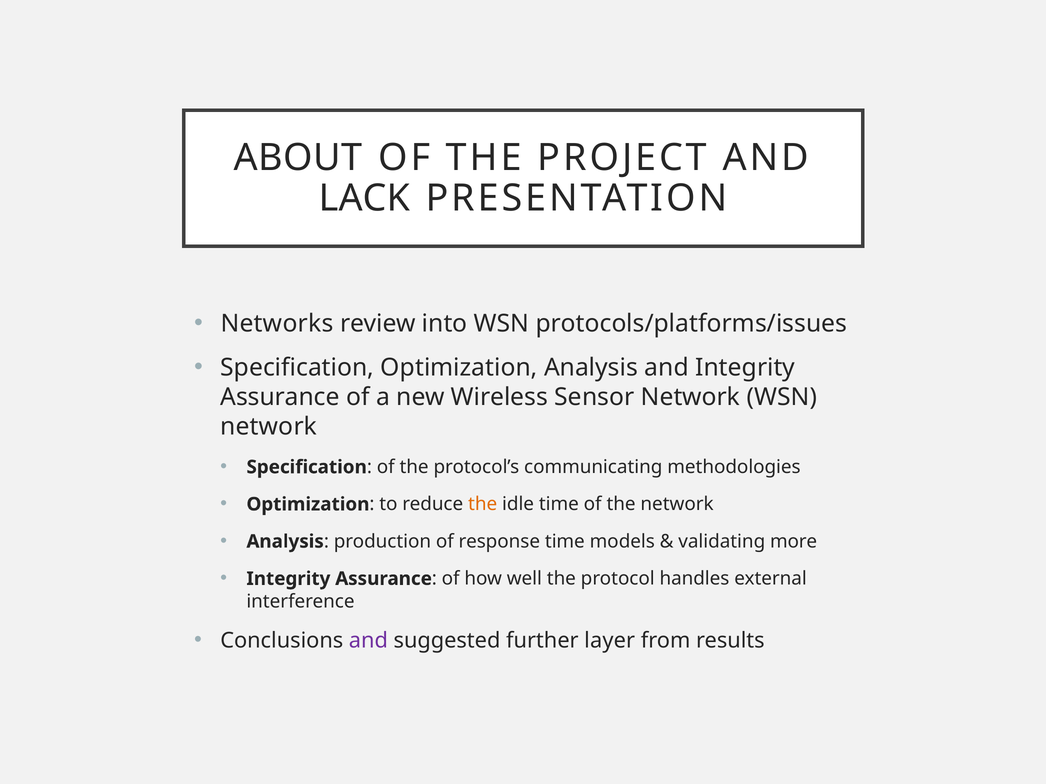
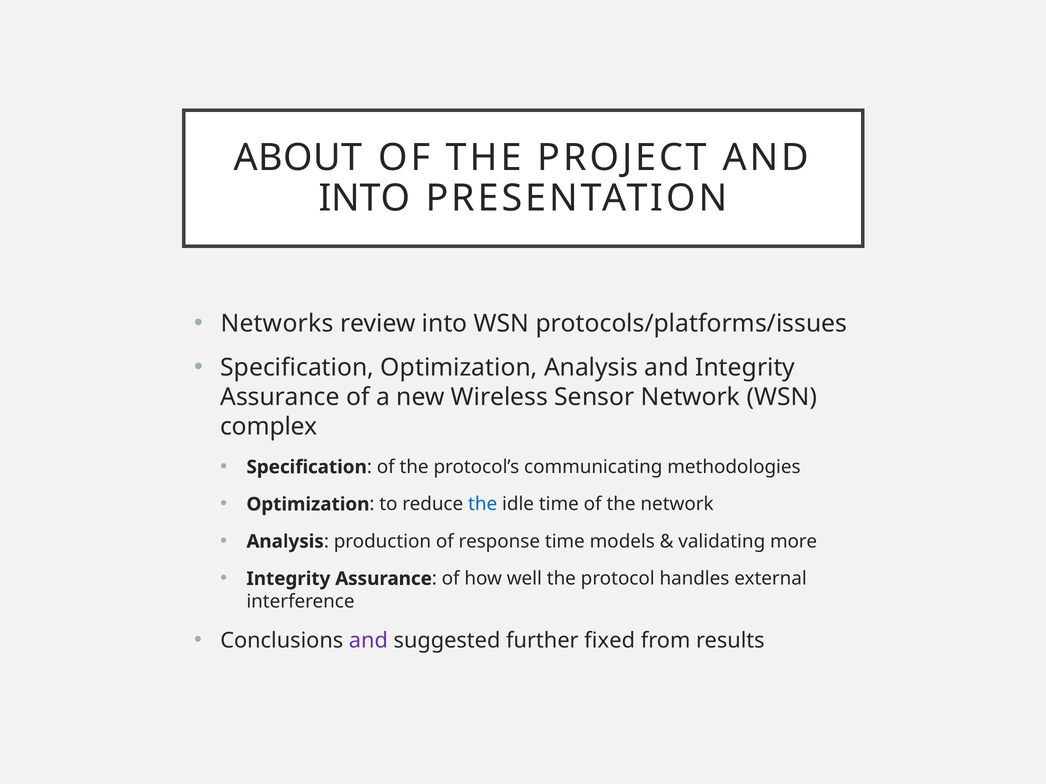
LACK: LACK -> INTO (364, 198)
network: network -> complex (269, 427)
the colour: orange -> blue (483, 505)
layer: layer -> fixed (610, 641)
